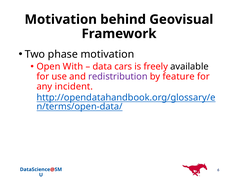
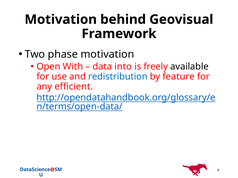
cars: cars -> into (123, 67)
redistribution colour: purple -> blue (118, 77)
incident: incident -> efficient (74, 87)
